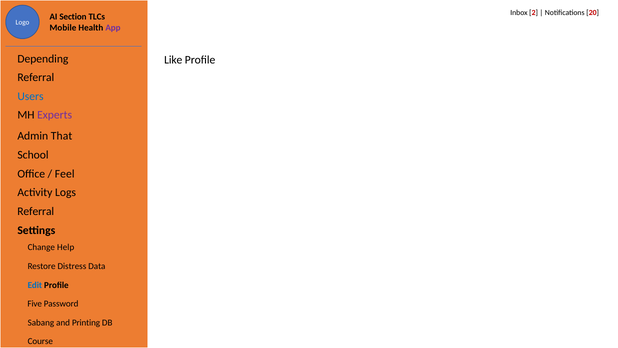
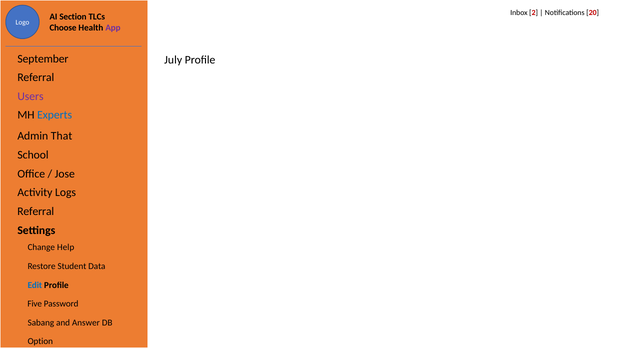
Mobile: Mobile -> Choose (63, 28)
Depending: Depending -> September (43, 59)
Like: Like -> July (173, 60)
Users colour: blue -> purple (30, 96)
Experts colour: purple -> blue (55, 115)
Feel: Feel -> Jose (65, 174)
Distress: Distress -> Student (72, 266)
Printing: Printing -> Answer (86, 322)
Course: Course -> Option (40, 341)
